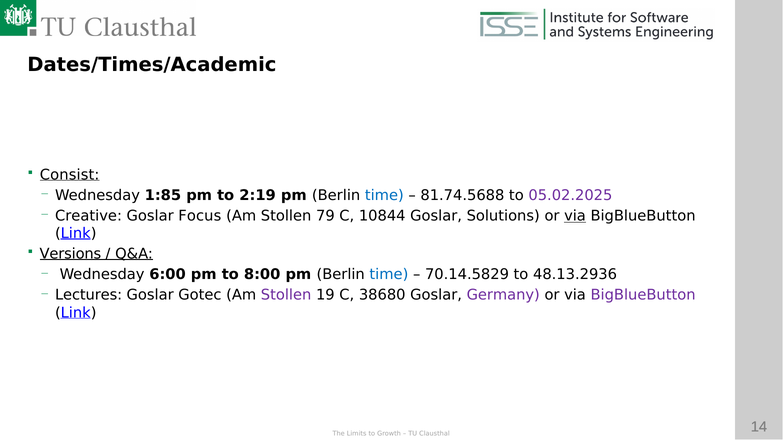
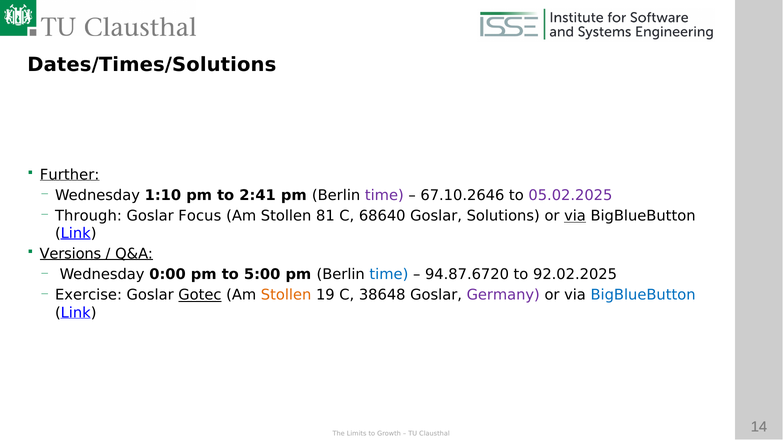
Dates/Times/Academic: Dates/Times/Academic -> Dates/Times/Solutions (152, 65)
Consist: Consist -> Further (70, 175)
1:85: 1:85 -> 1:10 (163, 196)
2:19: 2:19 -> 2:41 (258, 196)
time colour: blue -> purple (384, 196)
81.74.5688: 81.74.5688 -> 67.10.2646 (462, 196)
Creative: Creative -> Through (88, 216)
79: 79 -> 81 (325, 216)
10844: 10844 -> 68640 (382, 216)
6:00: 6:00 -> 0:00 (168, 275)
8:00: 8:00 -> 5:00 (262, 275)
70.14.5829: 70.14.5829 -> 94.87.6720 (467, 275)
48.13.2936: 48.13.2936 -> 92.02.2025 (575, 275)
Lectures: Lectures -> Exercise (88, 295)
Gotec underline: none -> present (200, 295)
Stollen colour: purple -> orange (286, 295)
38680: 38680 -> 38648 (382, 295)
BigBlueButton colour: purple -> blue (643, 295)
